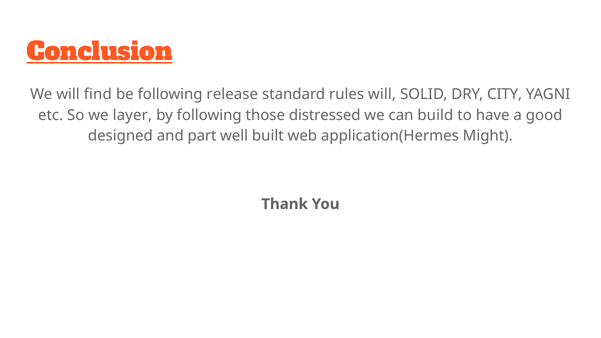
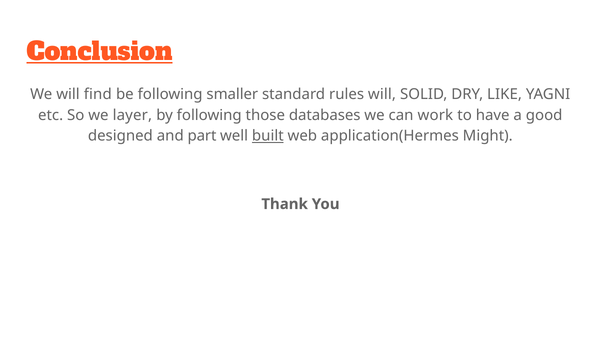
release: release -> smaller (232, 95)
CITY: CITY -> LIKE (505, 95)
distressed: distressed -> databases (325, 115)
build: build -> work (435, 115)
built underline: none -> present (268, 136)
